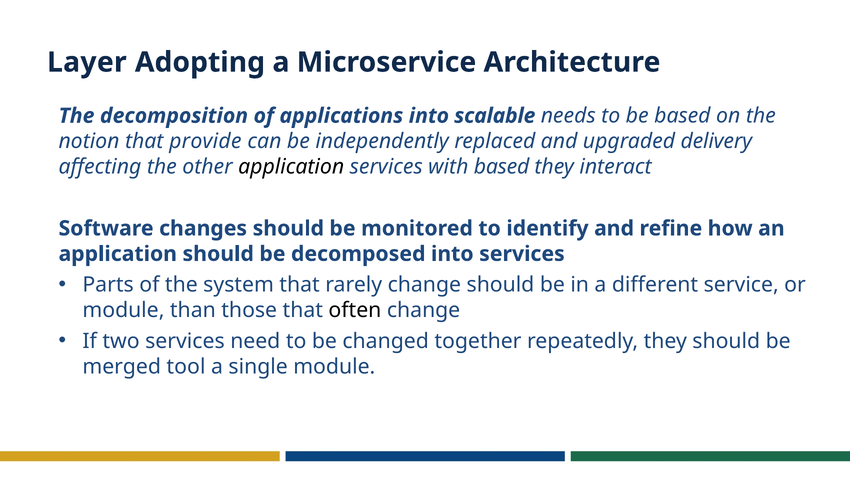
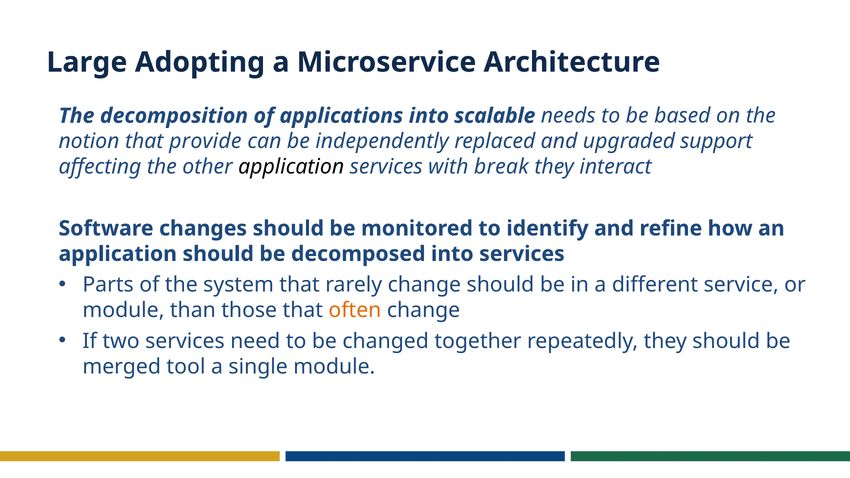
Layer: Layer -> Large (87, 62)
delivery: delivery -> support (716, 141)
with based: based -> break (501, 167)
often colour: black -> orange (355, 310)
